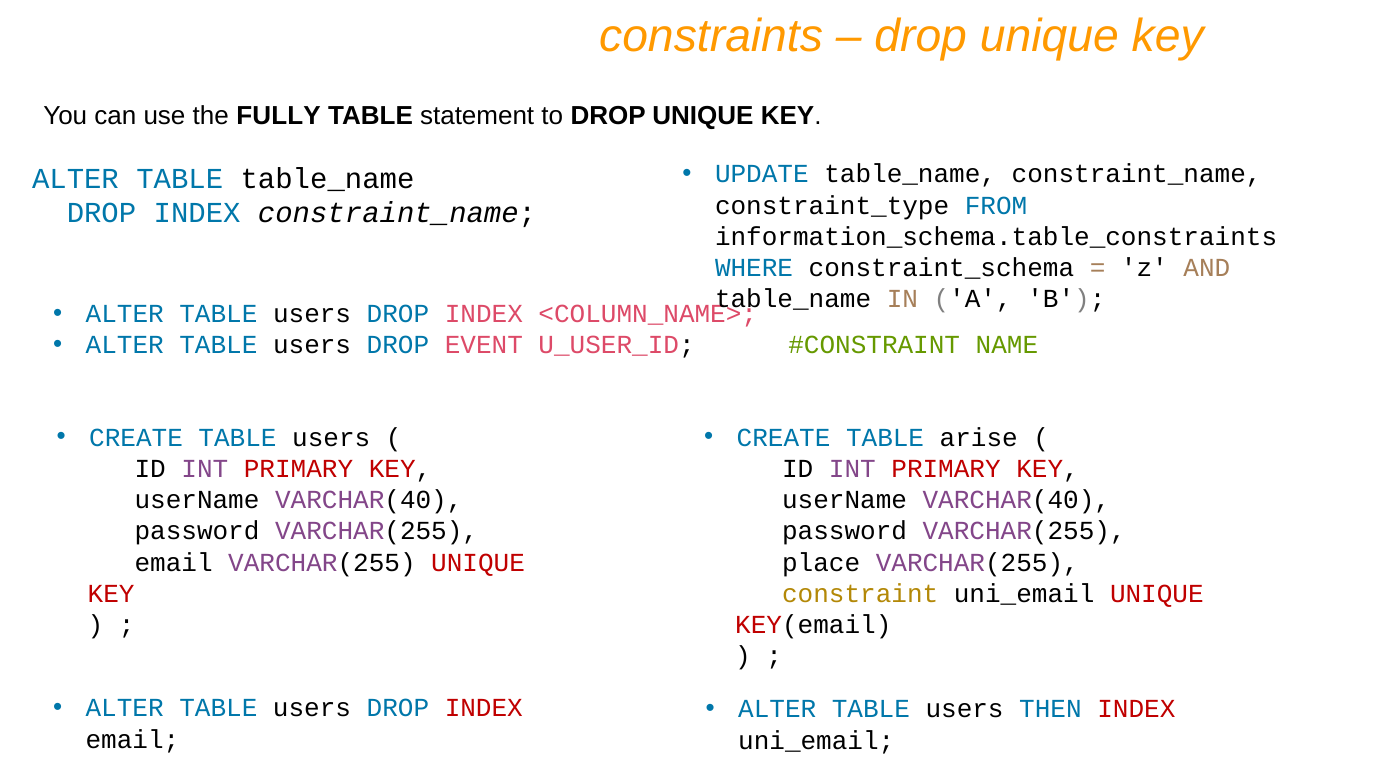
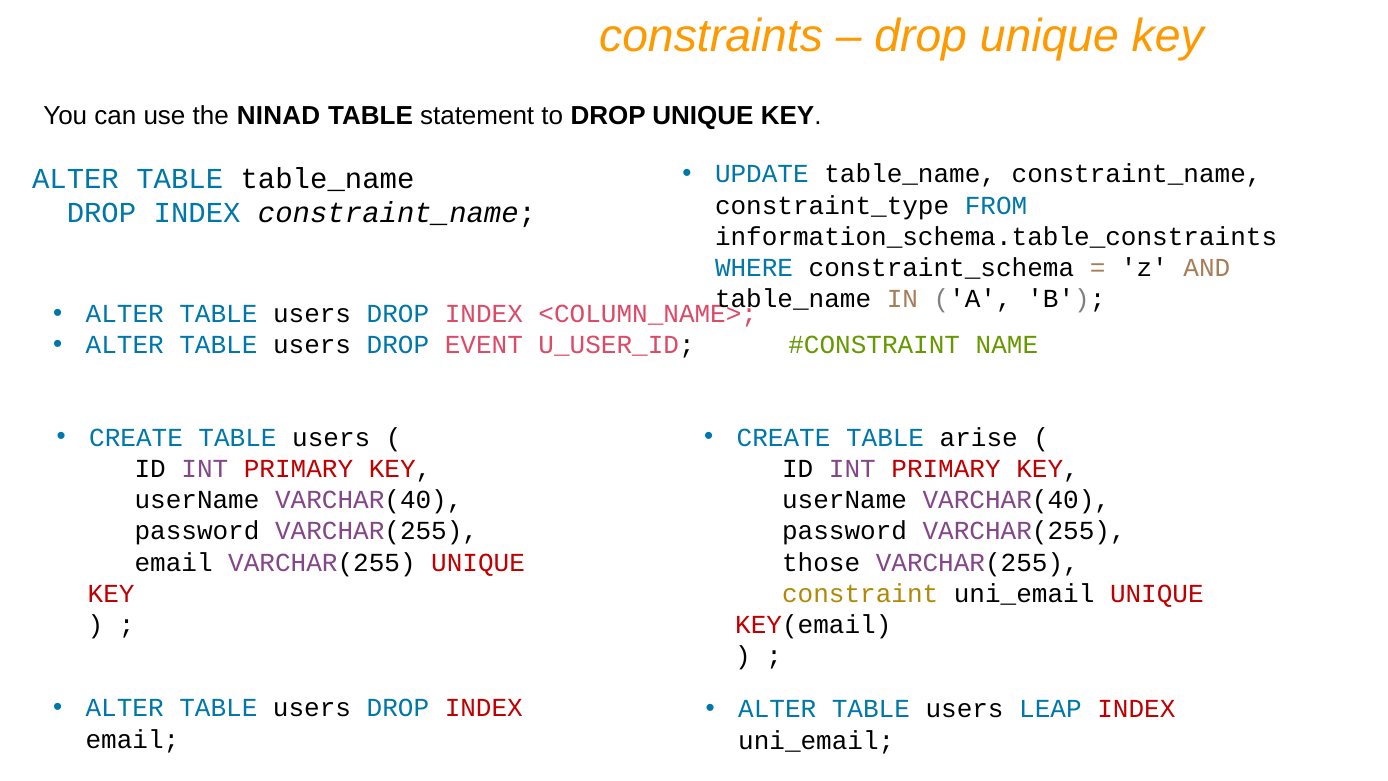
FULLY: FULLY -> NINAD (278, 116)
place: place -> those (821, 562)
THEN: THEN -> LEAP (1050, 709)
